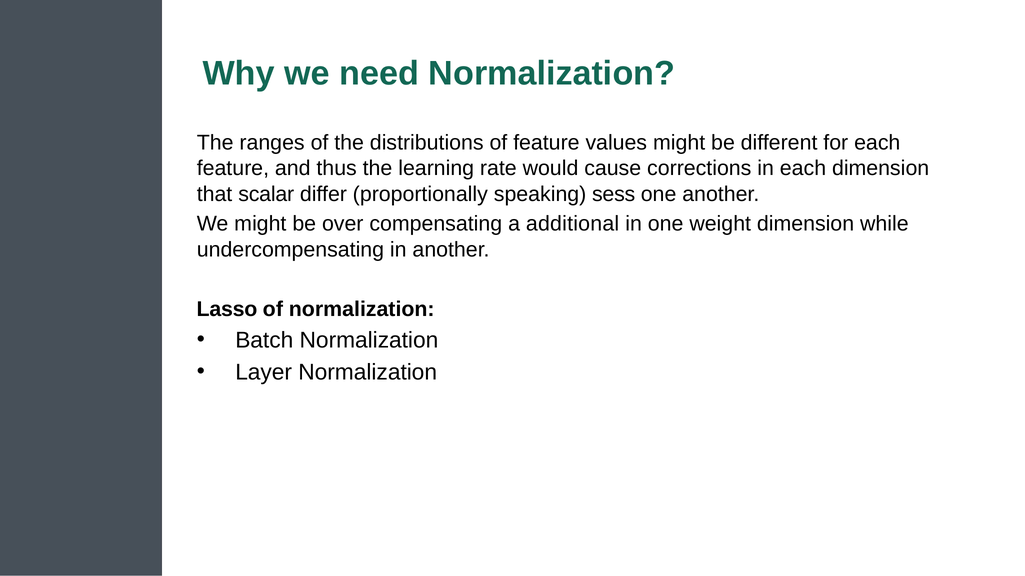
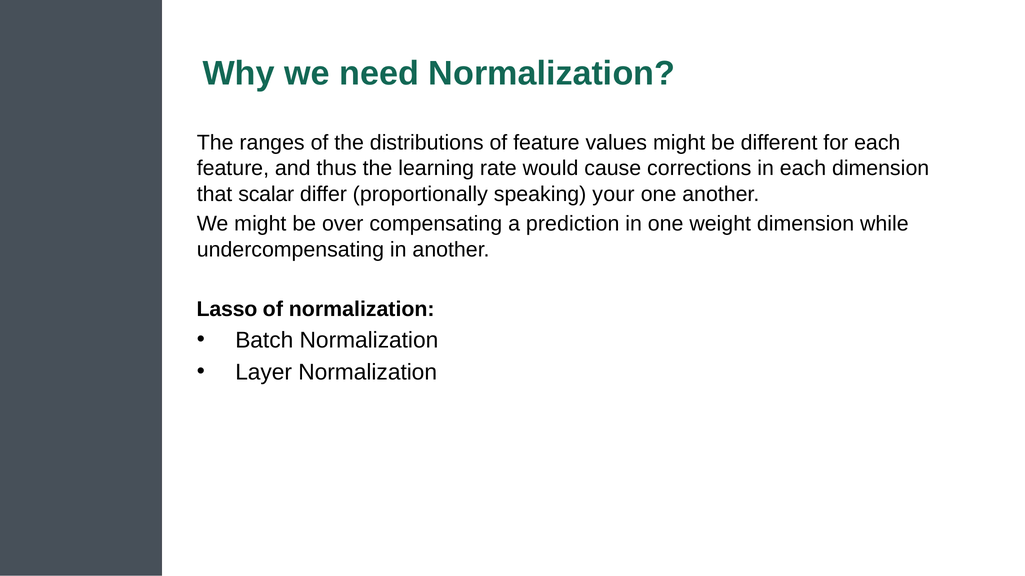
sess: sess -> your (613, 194)
additional: additional -> prediction (573, 224)
